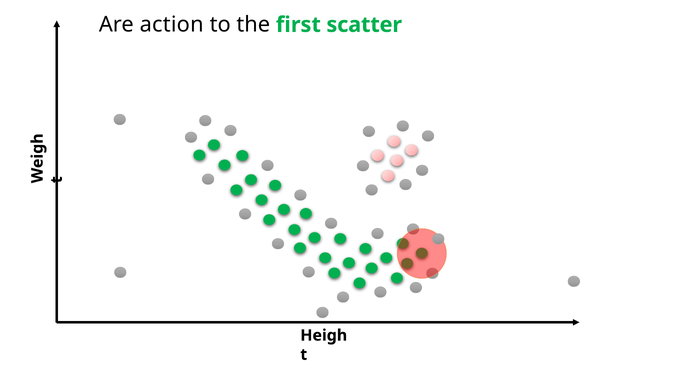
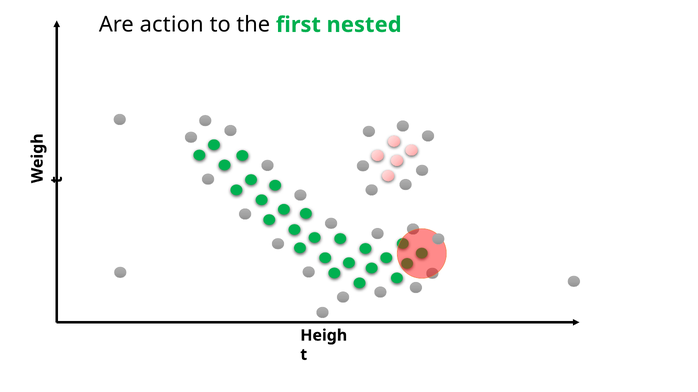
scatter: scatter -> nested (364, 25)
